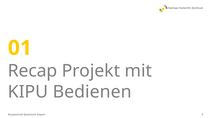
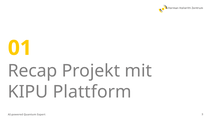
Bedienen: Bedienen -> Plattform (92, 92)
